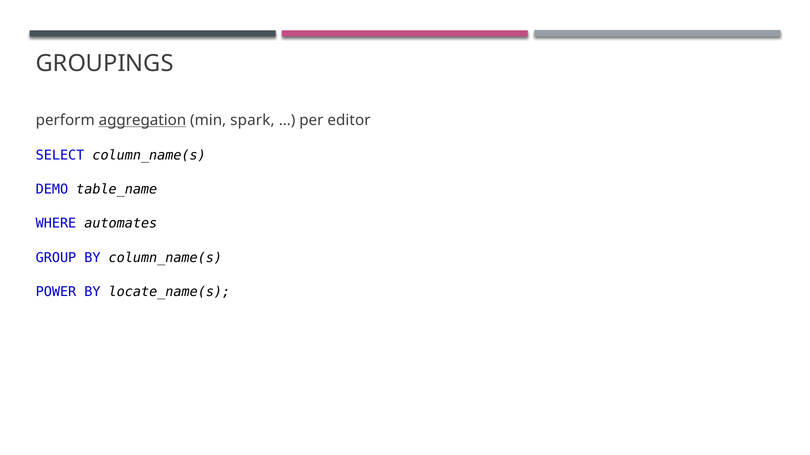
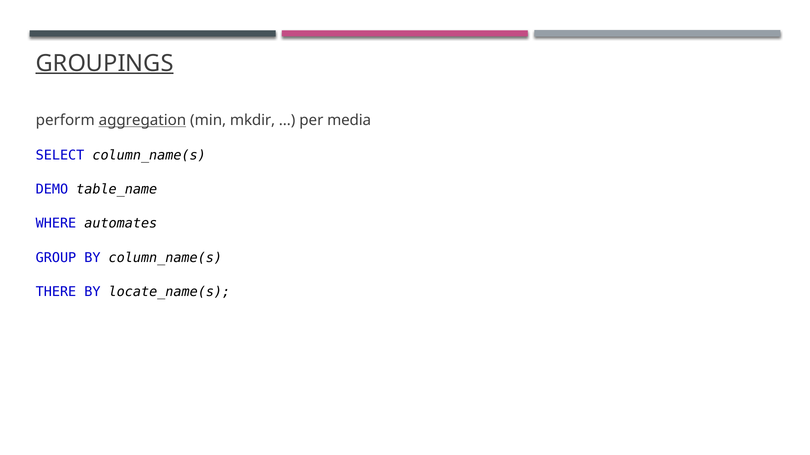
GROUPINGS underline: none -> present (105, 63)
spark: spark -> mkdir (253, 120)
editor: editor -> media (349, 120)
POWER: POWER -> THERE (56, 292)
